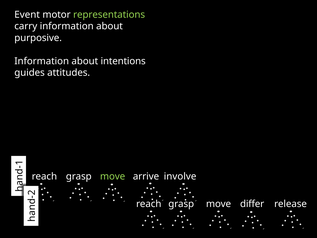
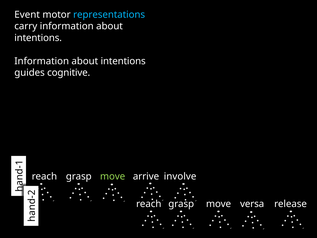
representations colour: light green -> light blue (109, 15)
purposive: purposive -> intentions (38, 38)
attitudes: attitudes -> cognitive (69, 73)
differ: differ -> versa (252, 204)
